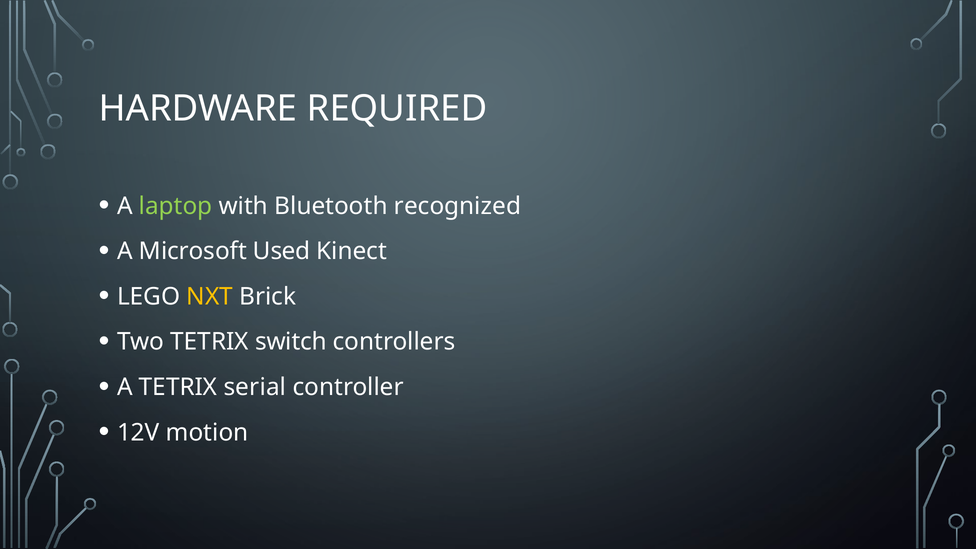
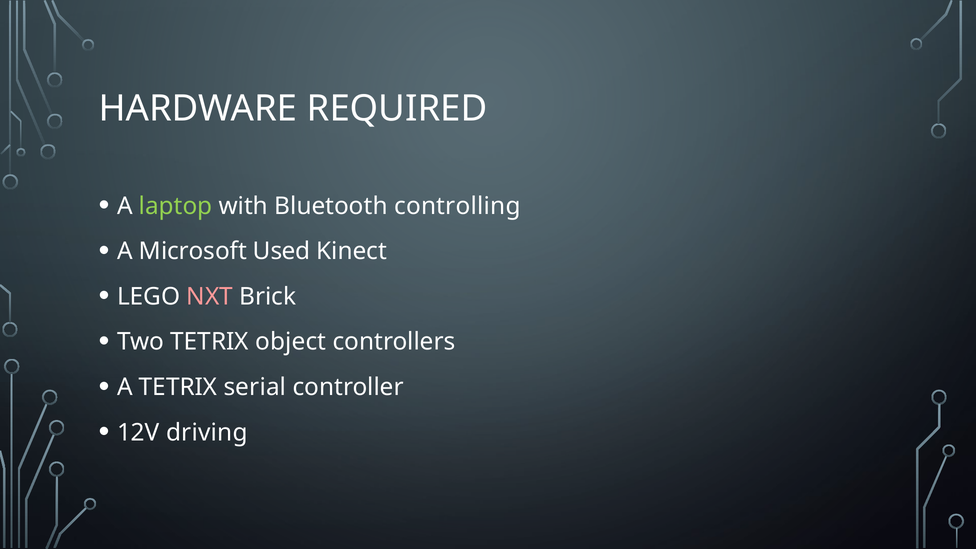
recognized: recognized -> controlling (457, 206)
NXT colour: yellow -> pink (210, 297)
switch: switch -> object (291, 342)
motion: motion -> driving (207, 432)
